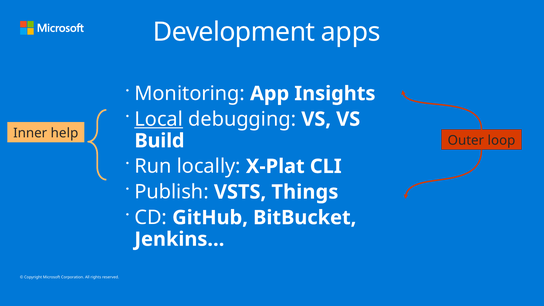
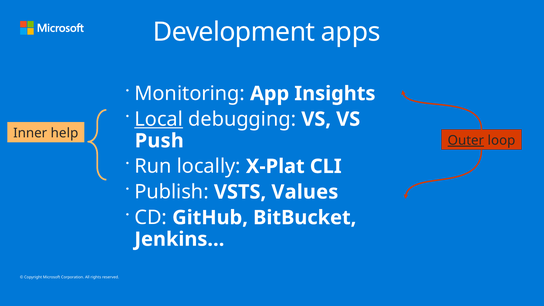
Outer underline: none -> present (466, 140)
Build: Build -> Push (159, 141)
Things: Things -> Values (305, 192)
